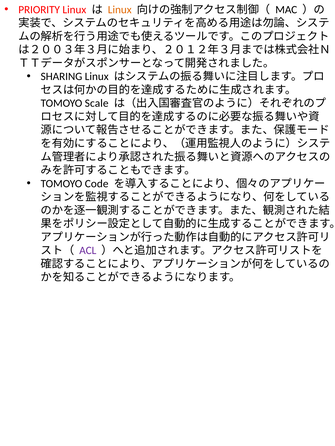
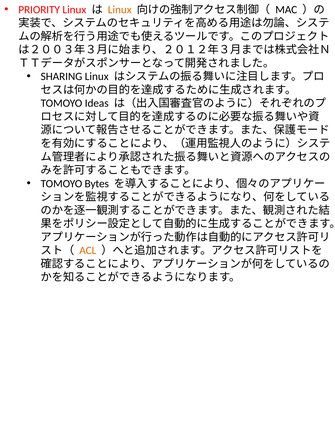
Scale: Scale -> Ideas (97, 103)
Code: Code -> Bytes (97, 184)
ACL colour: purple -> orange (88, 251)
